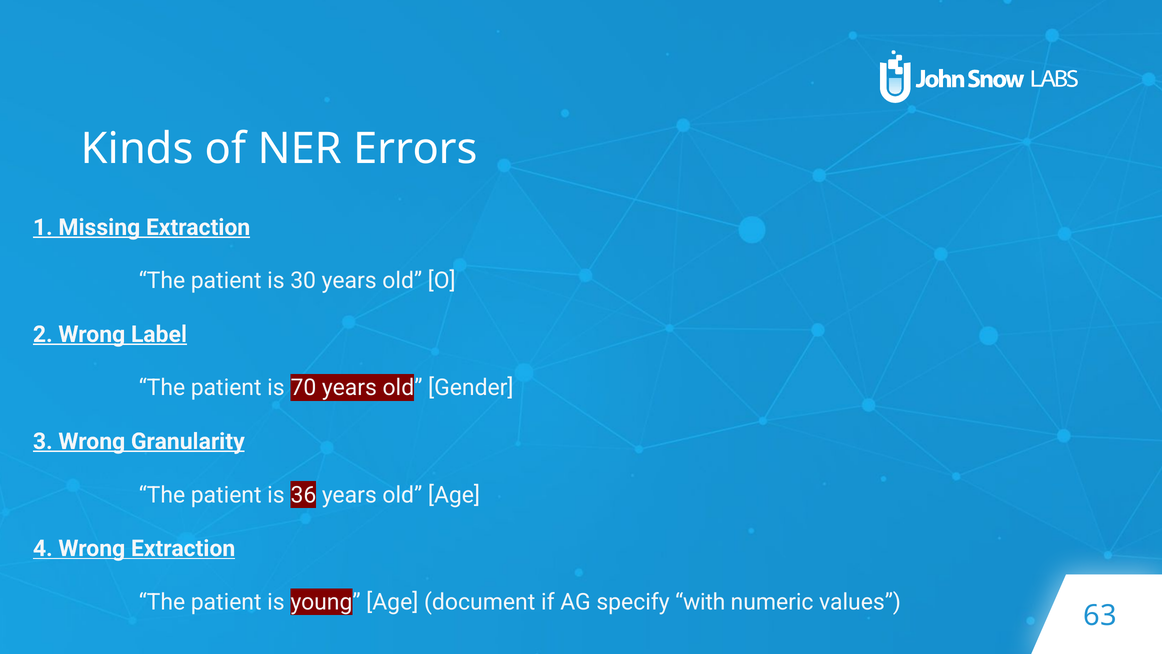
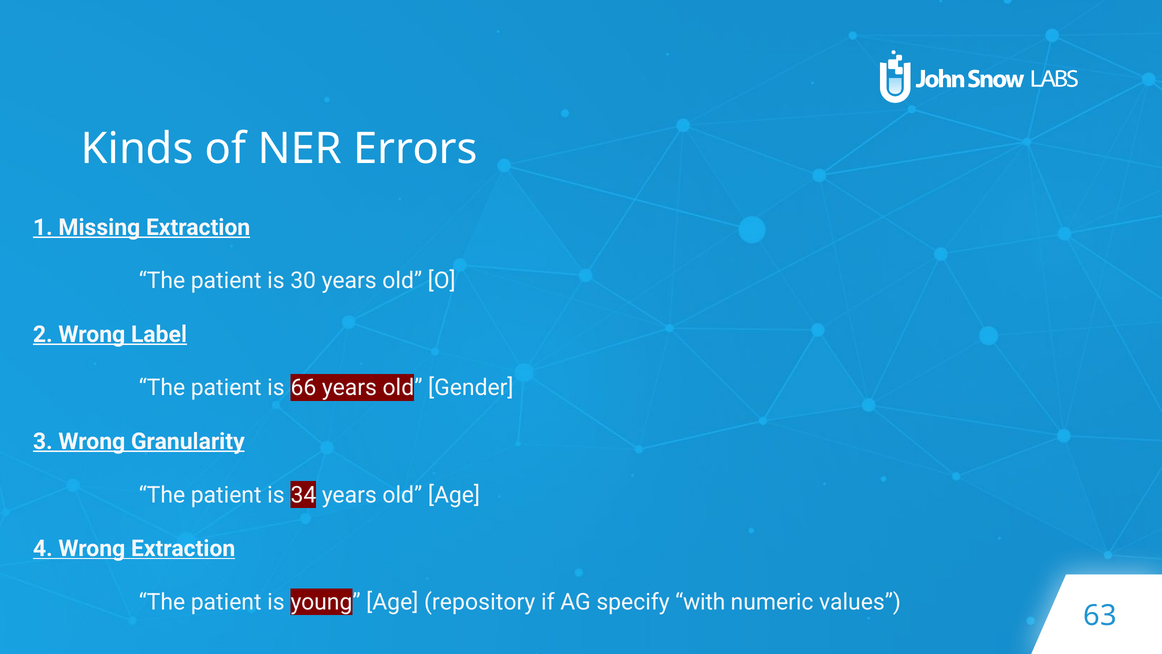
70: 70 -> 66 (303, 388)
36: 36 -> 34 (303, 495)
document: document -> repository (480, 602)
